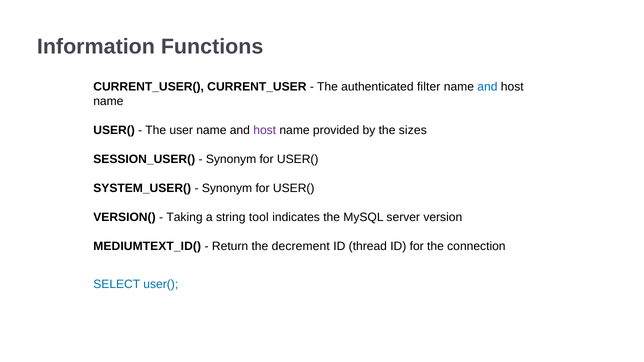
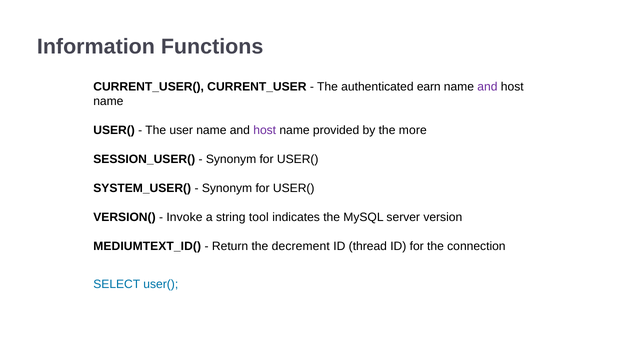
filter: filter -> earn (429, 87)
and colour: blue -> purple (487, 87)
sizes: sizes -> more (413, 130)
Taking: Taking -> Invoke (184, 217)
